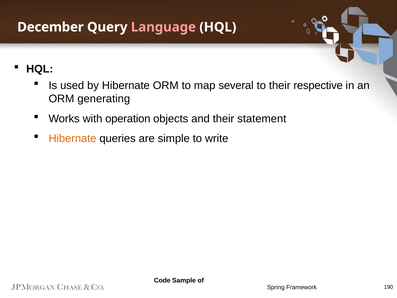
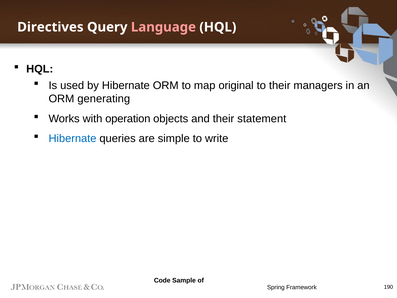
December: December -> Directives (50, 27)
several: several -> original (236, 85)
respective: respective -> managers (318, 85)
Hibernate colour: orange -> blue (73, 138)
